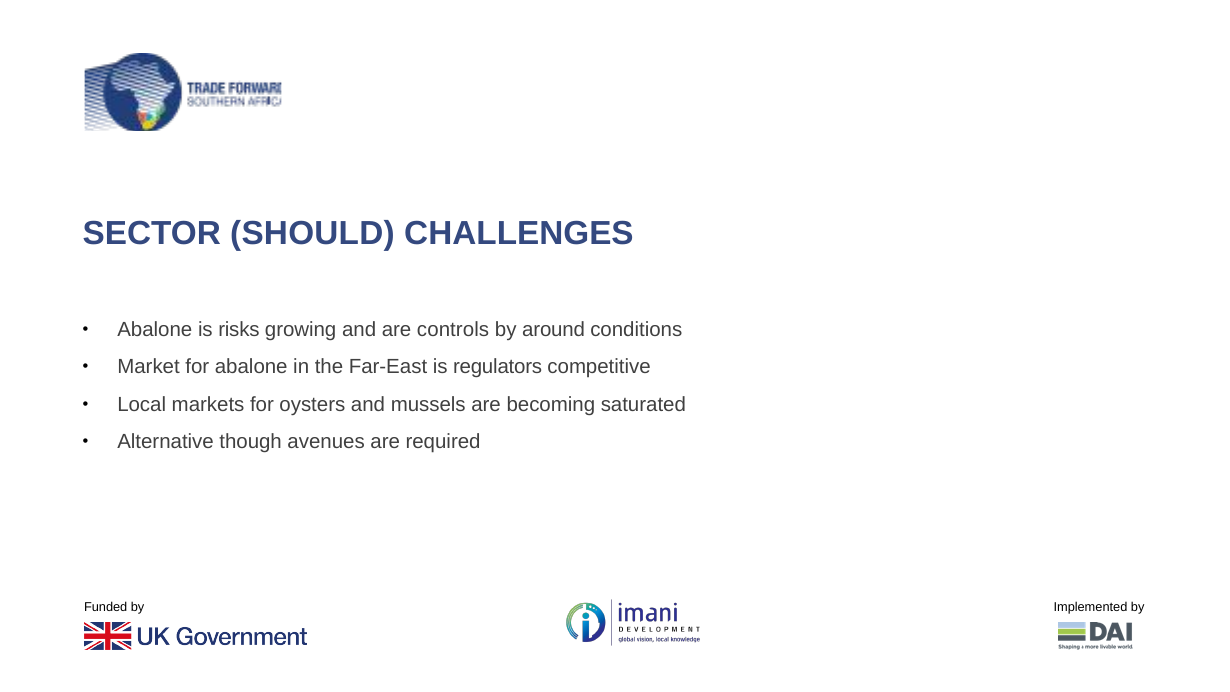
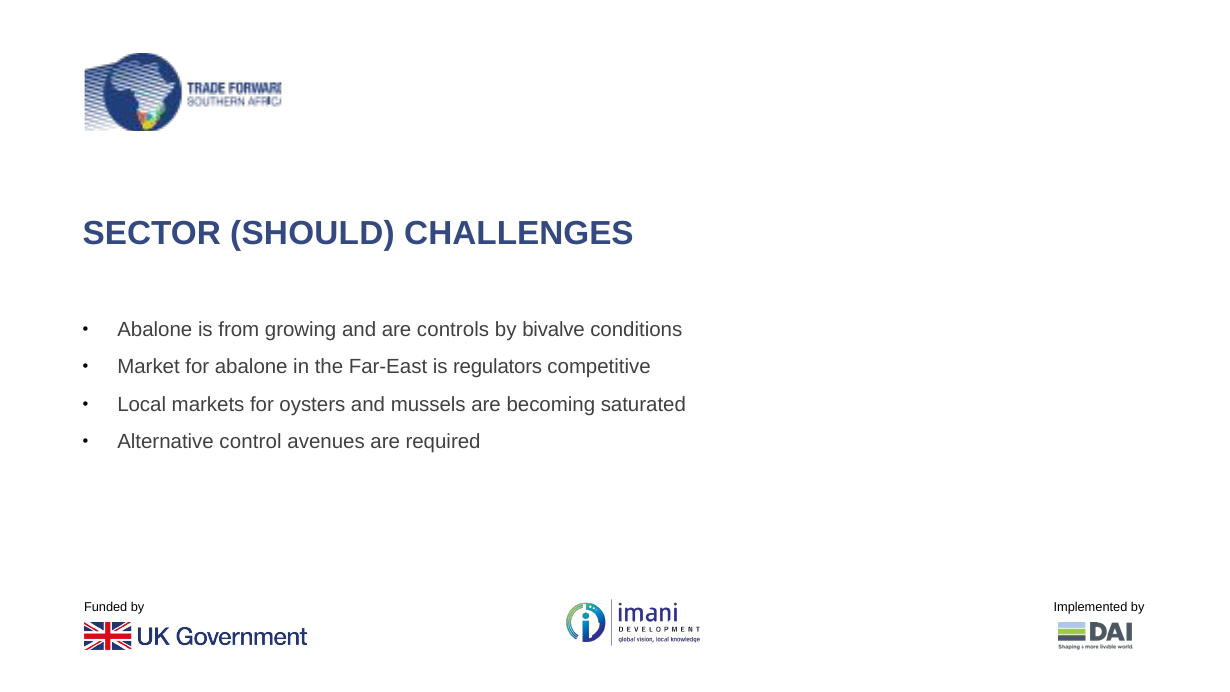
risks: risks -> from (239, 329)
around: around -> bivalve (554, 329)
though: though -> control (251, 442)
